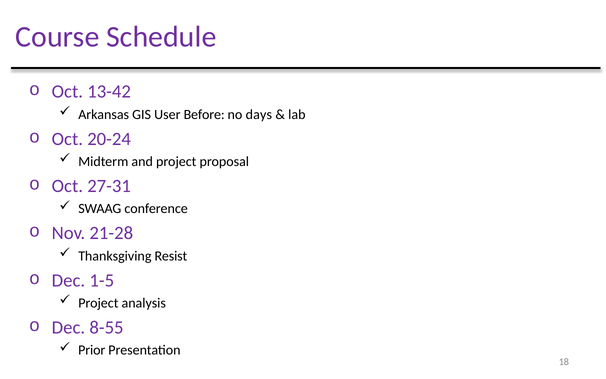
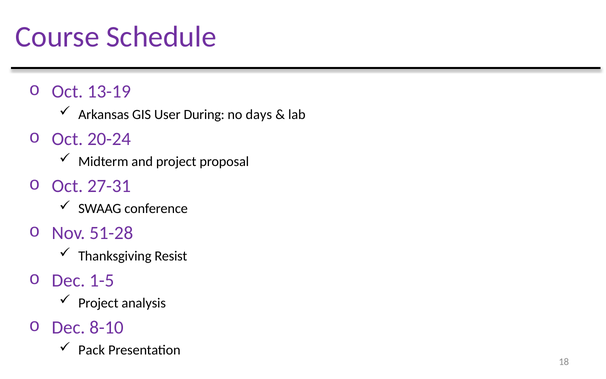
13-42: 13-42 -> 13-19 (109, 92)
Before: Before -> During (204, 114)
21-28: 21-28 -> 51-28 (111, 233)
8-55: 8-55 -> 8-10 (107, 327)
Prior: Prior -> Pack (92, 350)
